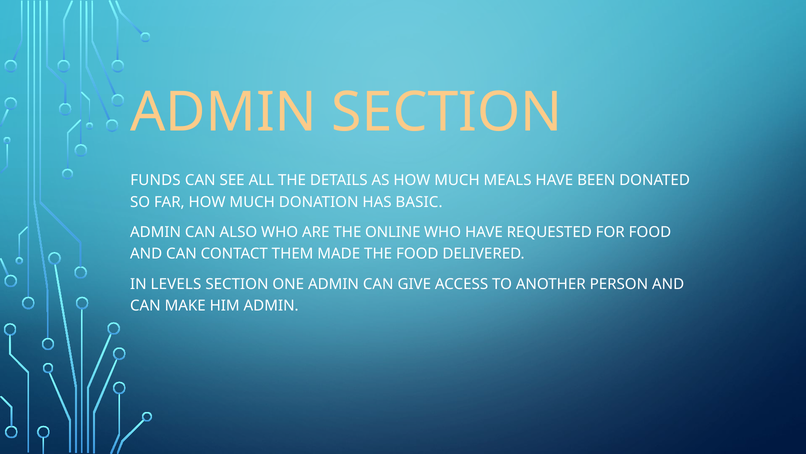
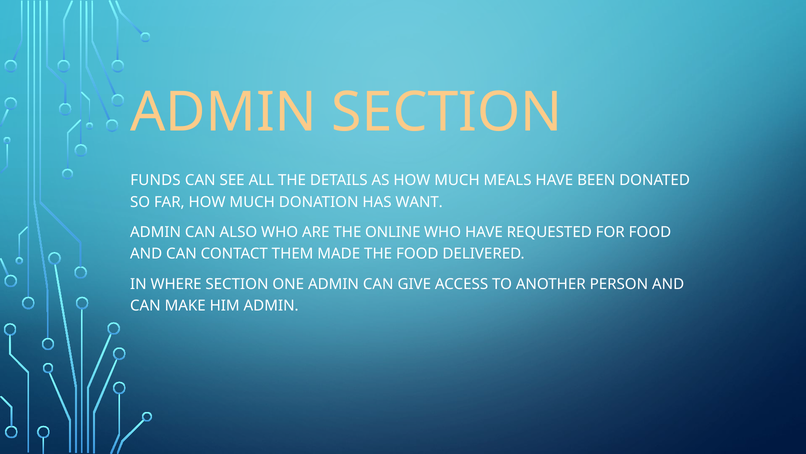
BASIC: BASIC -> WANT (419, 202)
LEVELS: LEVELS -> WHERE (176, 284)
